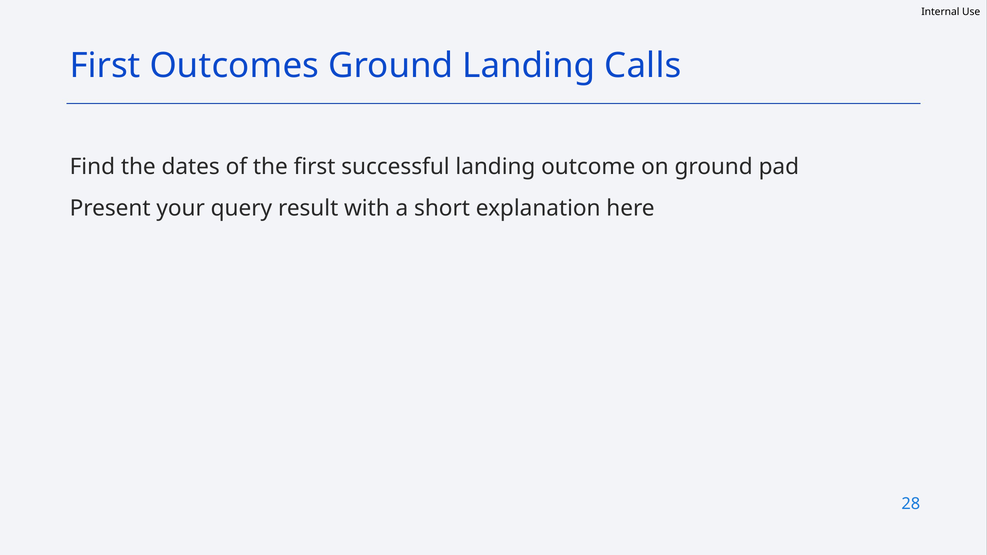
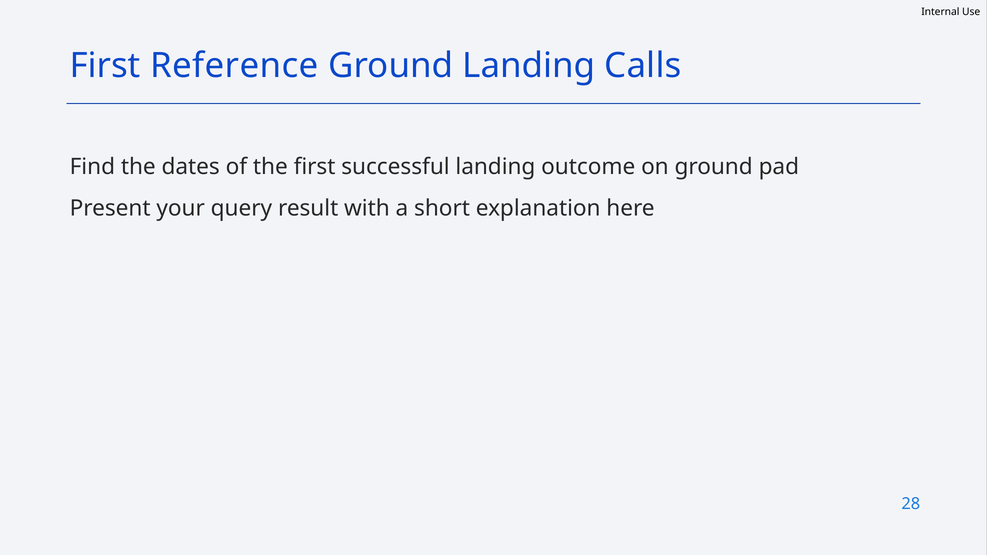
Outcomes: Outcomes -> Reference (234, 66)
